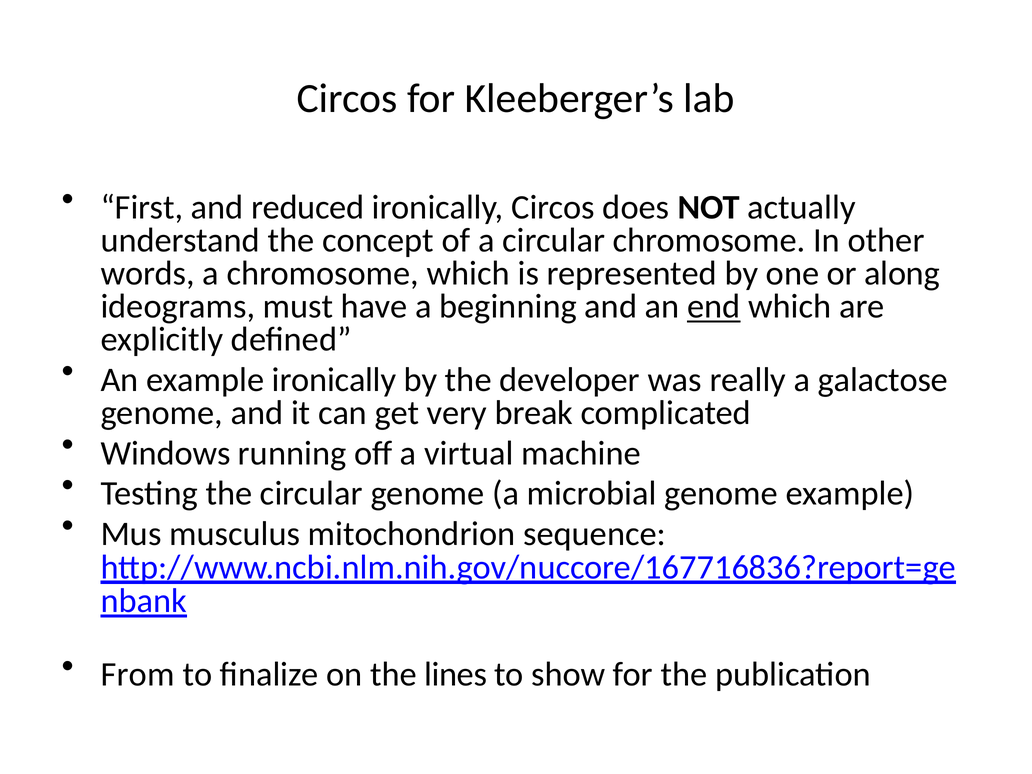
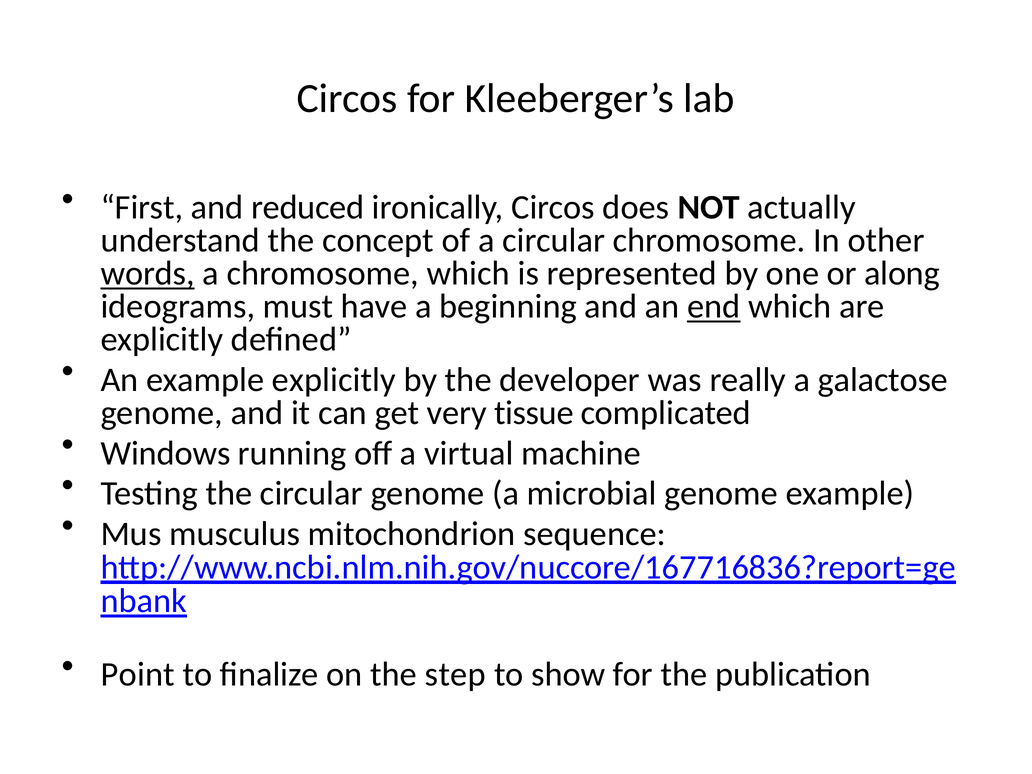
words underline: none -> present (148, 274)
example ironically: ironically -> explicitly (334, 380)
break: break -> tissue (534, 413)
From: From -> Point (138, 674)
lines: lines -> step (455, 674)
